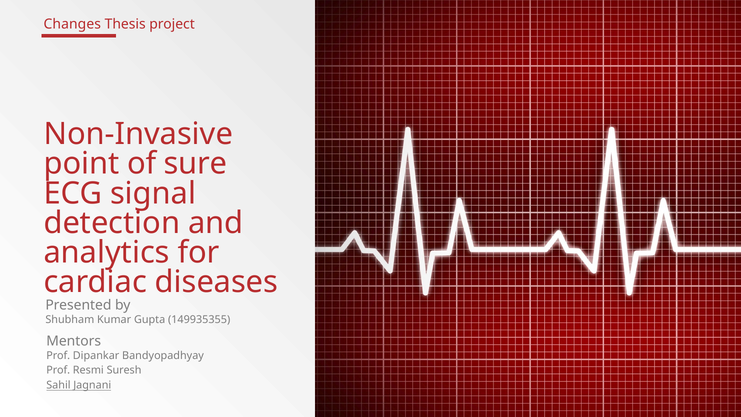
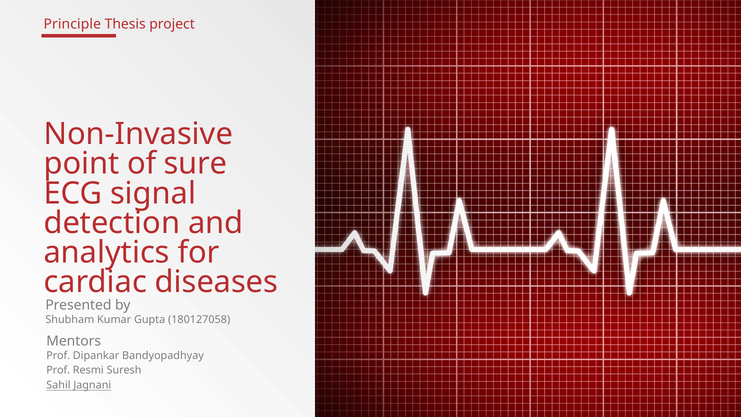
Changes: Changes -> Principle (72, 24)
149935355: 149935355 -> 180127058 (199, 319)
